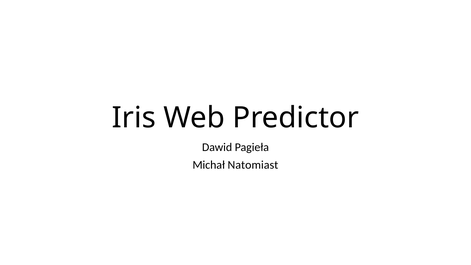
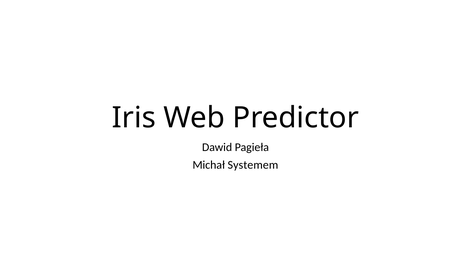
Natomiast: Natomiast -> Systemem (253, 165)
